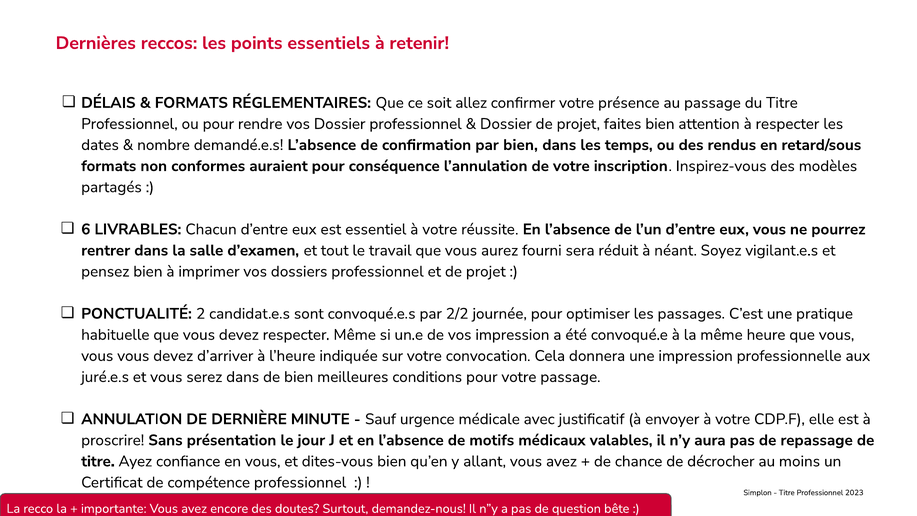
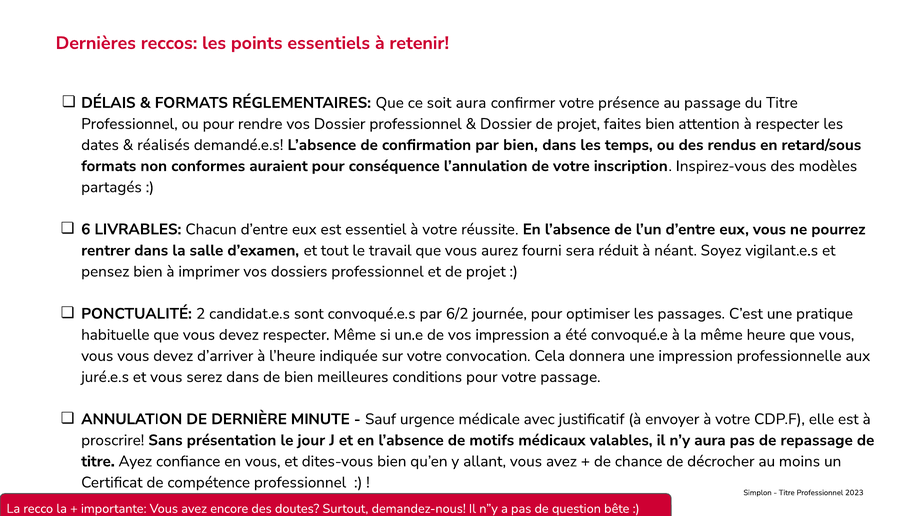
soit allez: allez -> aura (471, 103)
nombre: nombre -> réalisés (164, 145)
2/2: 2/2 -> 6/2 (457, 314)
